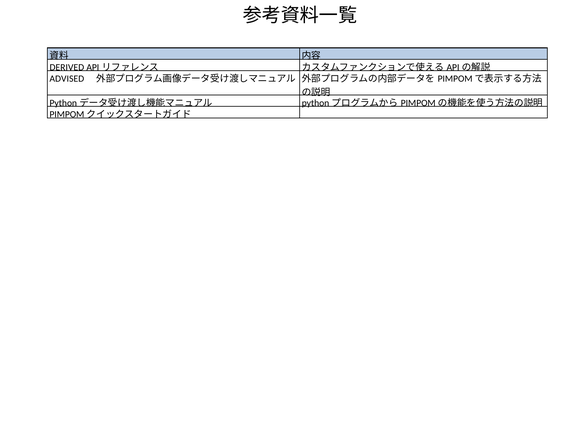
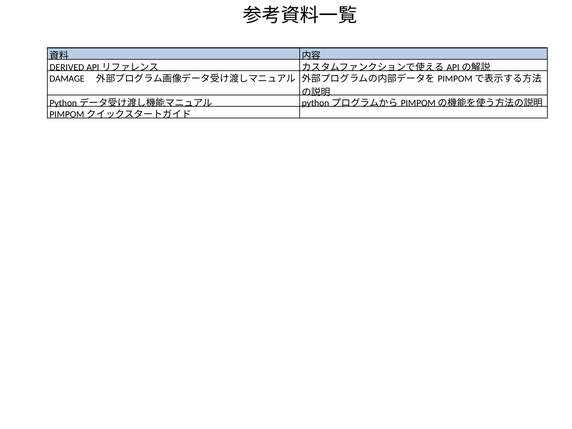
ADVISED: ADVISED -> DAMAGE (67, 79)
